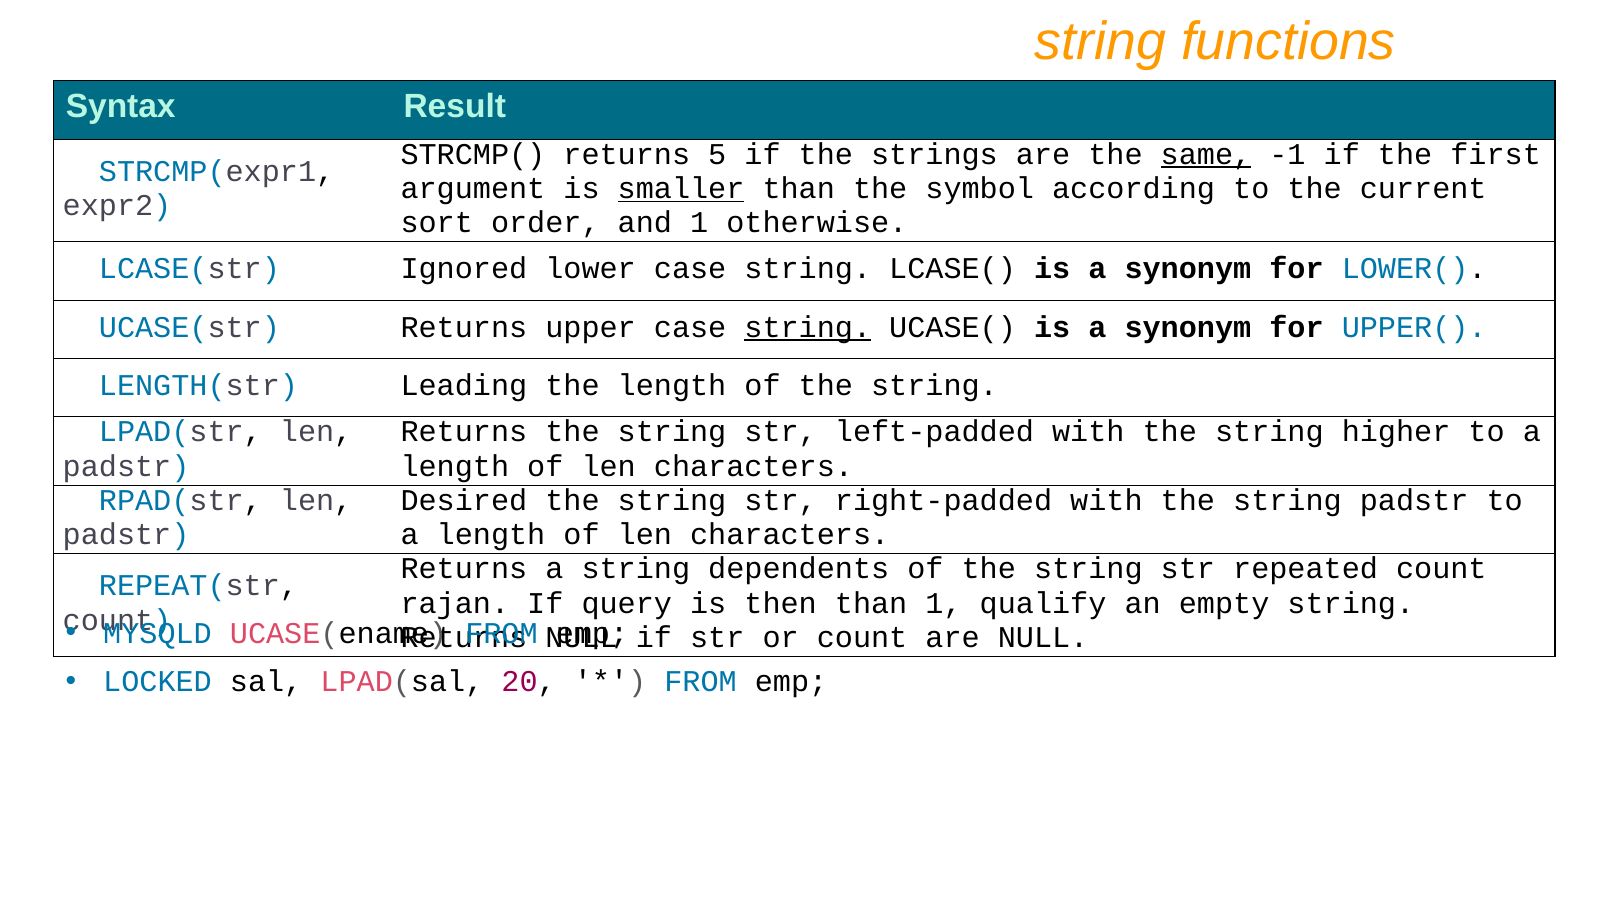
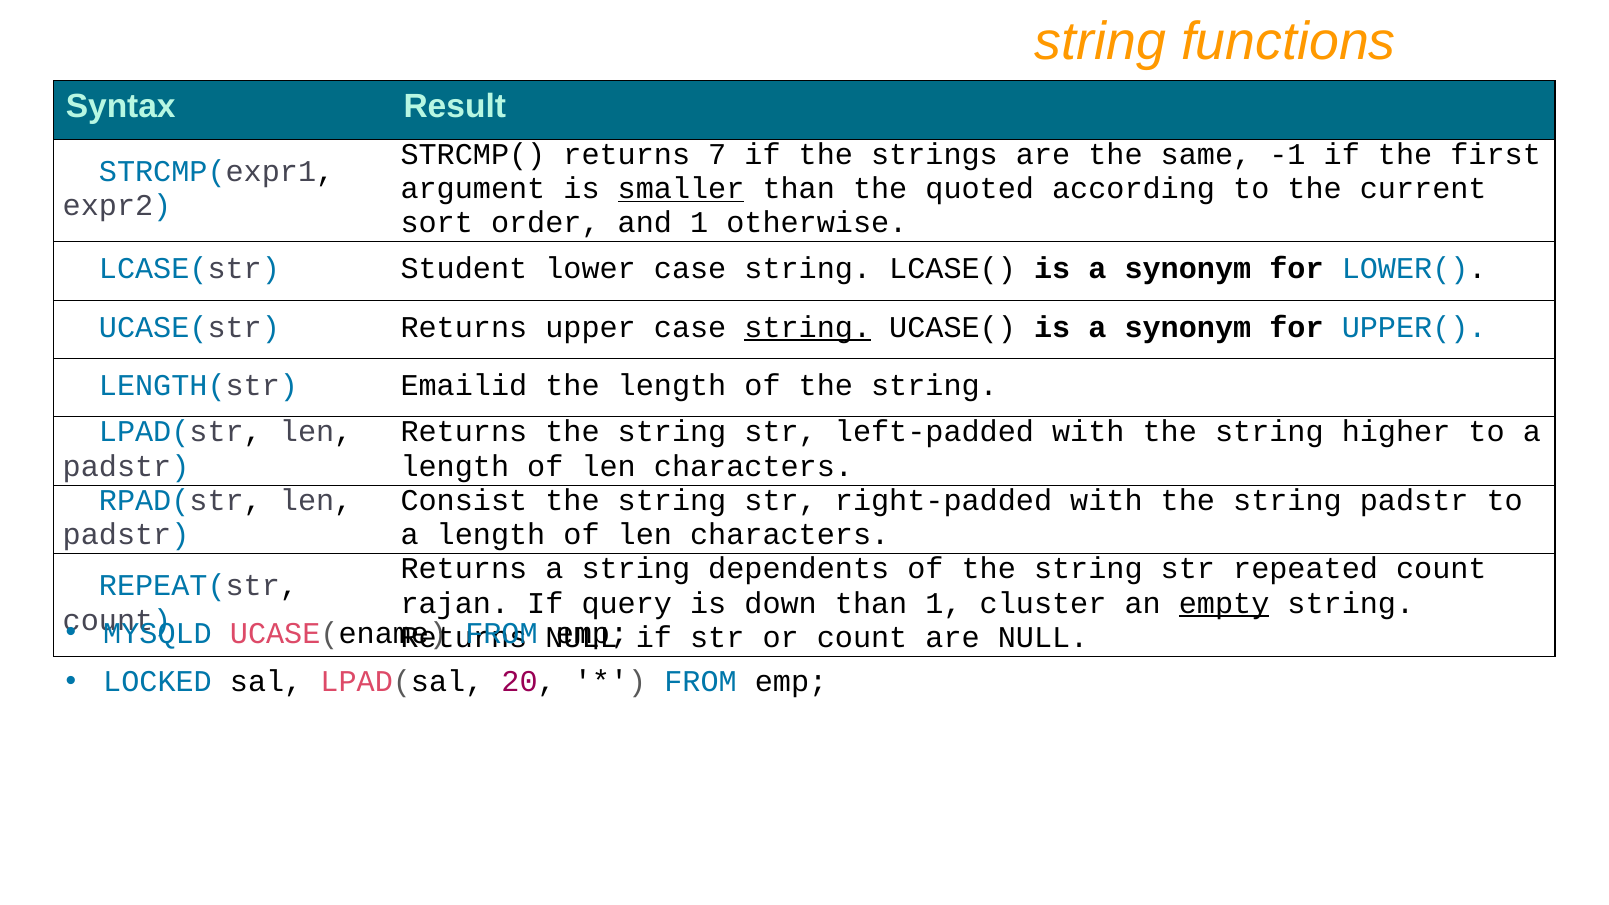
5: 5 -> 7 (717, 154)
same underline: present -> none (1206, 154)
symbol: symbol -> quoted (980, 188)
Ignored: Ignored -> Student (464, 269)
Leading: Leading -> Emailid (464, 386)
Desired: Desired -> Consist (464, 500)
then: then -> down (781, 603)
qualify: qualify -> cluster (1043, 603)
empty underline: none -> present (1224, 603)
